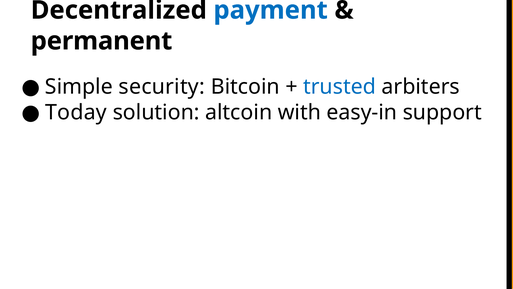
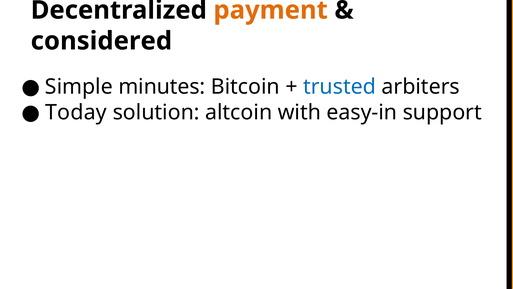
payment colour: blue -> orange (271, 10)
permanent: permanent -> considered (101, 41)
security: security -> minutes (162, 87)
